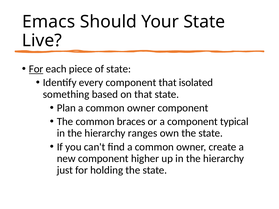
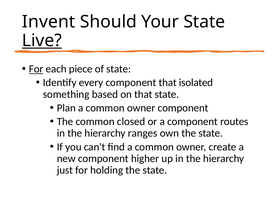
Emacs: Emacs -> Invent (49, 22)
Live underline: none -> present (42, 41)
braces: braces -> closed (131, 122)
typical: typical -> routes (234, 122)
